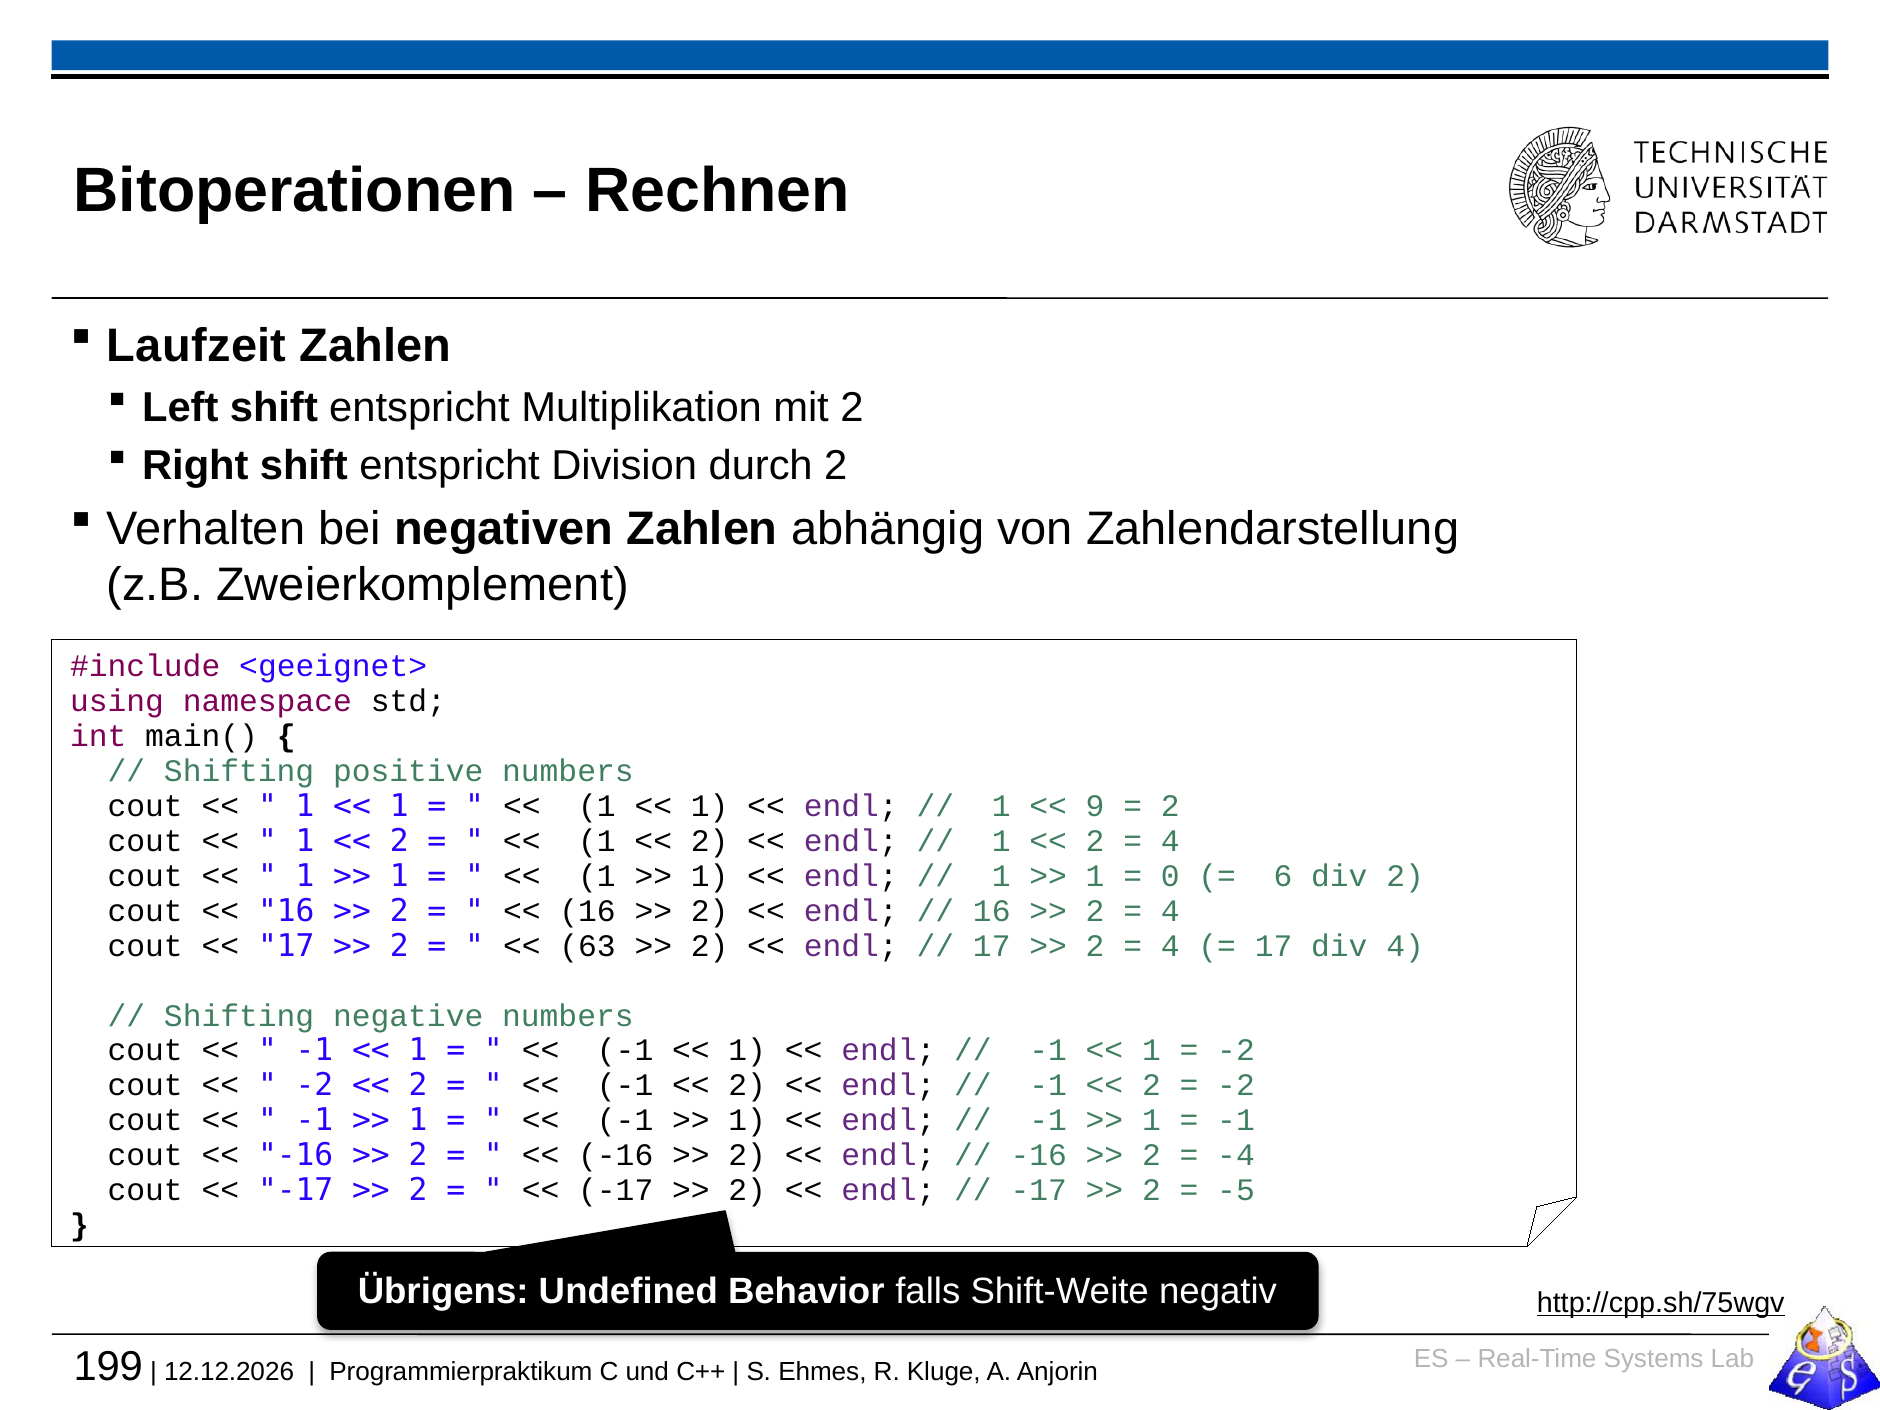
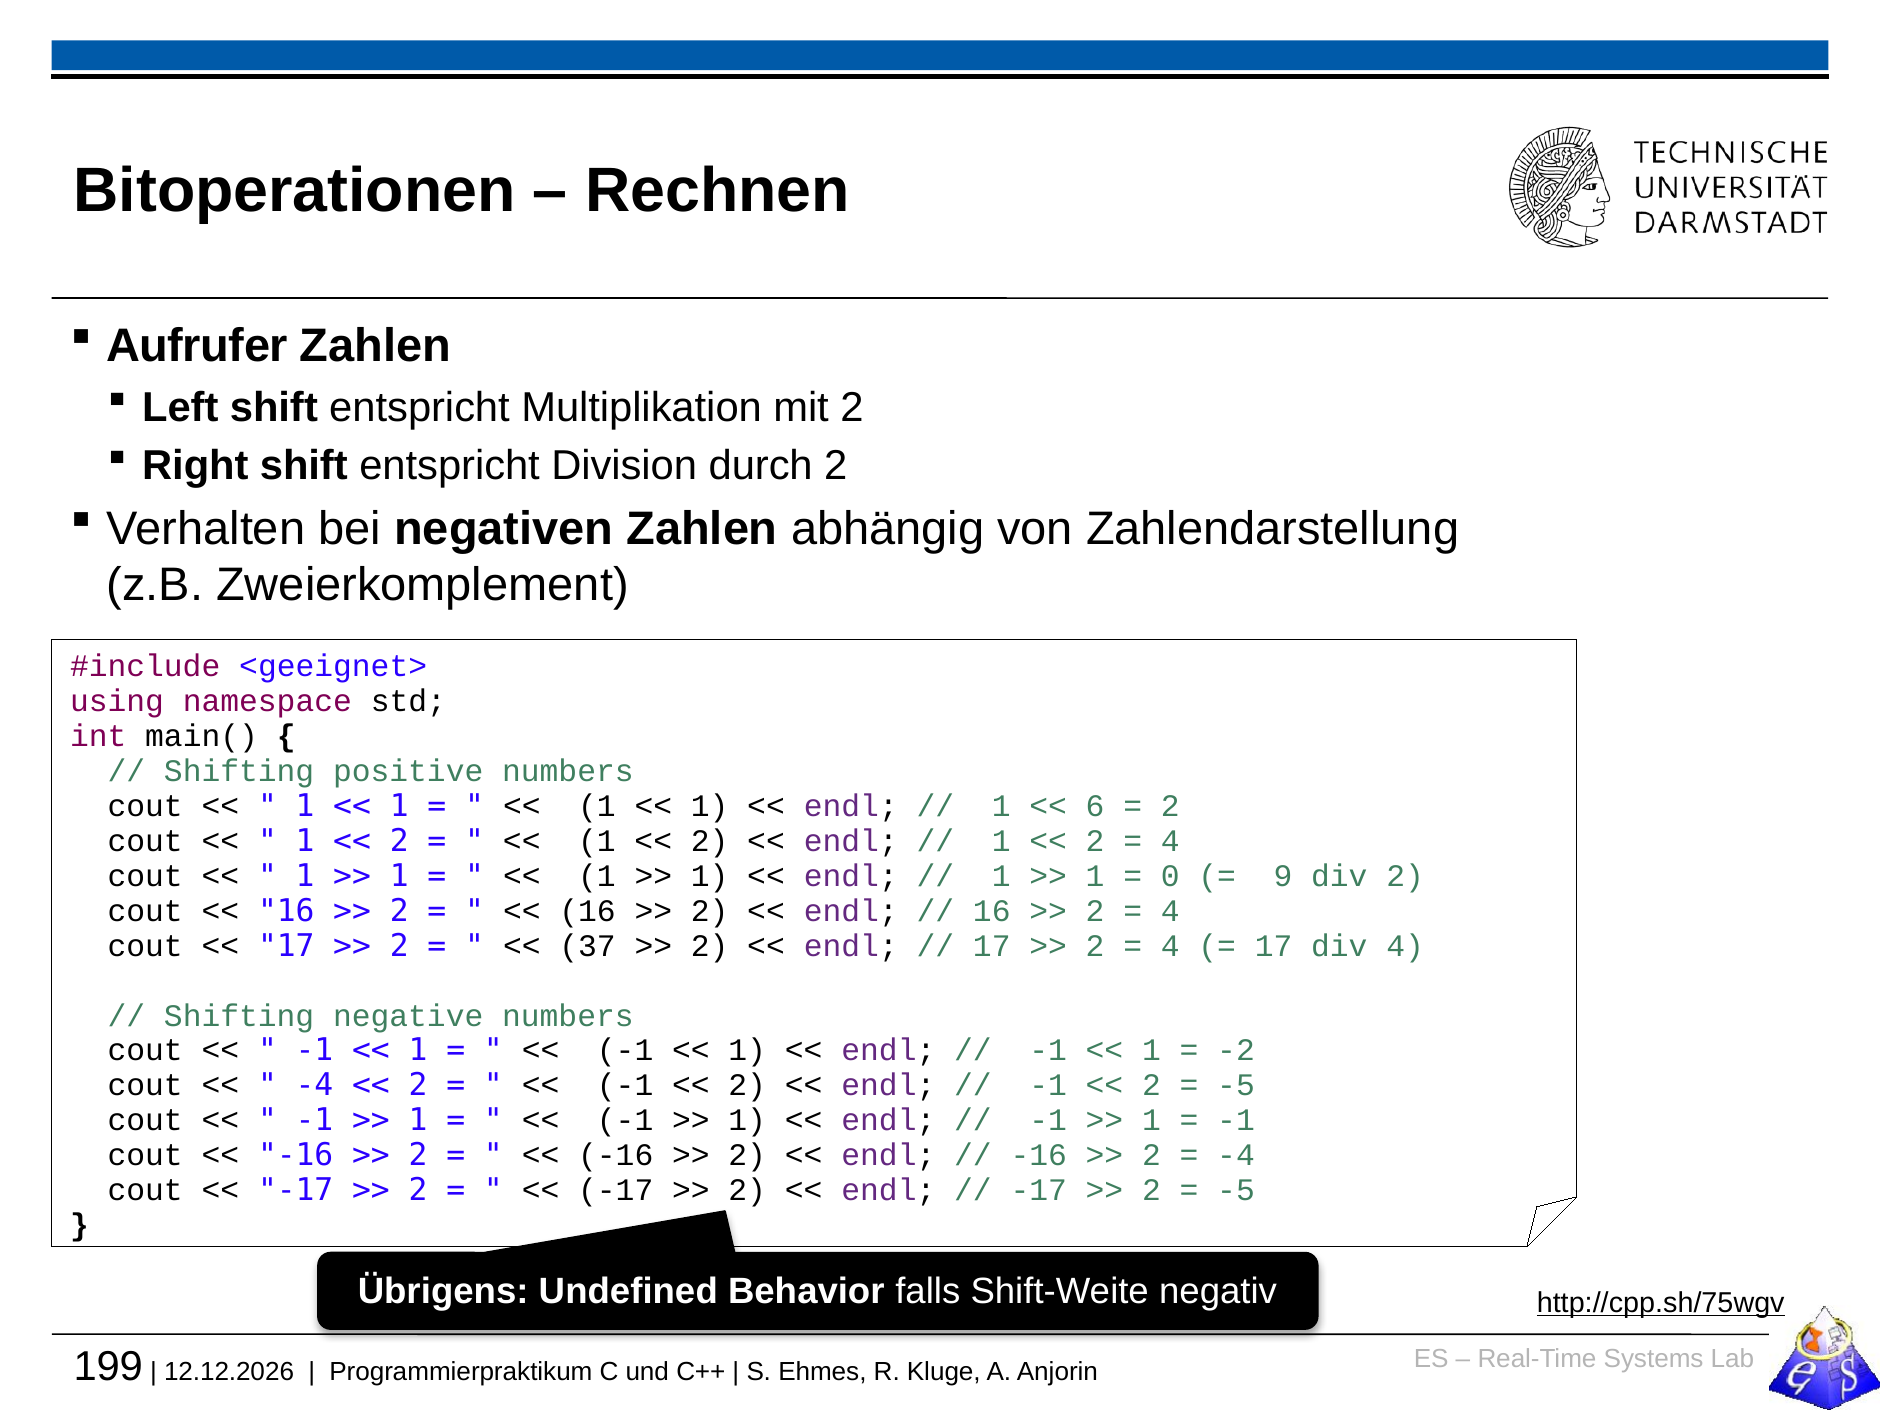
Laufzeit: Laufzeit -> Aufrufer (197, 346)
9: 9 -> 6 (1095, 806)
6: 6 -> 9 (1283, 876)
63: 63 -> 37 (588, 946)
-2: -2 -> -4 (314, 1086)
-2: -2 -> -5 (1236, 1086)
